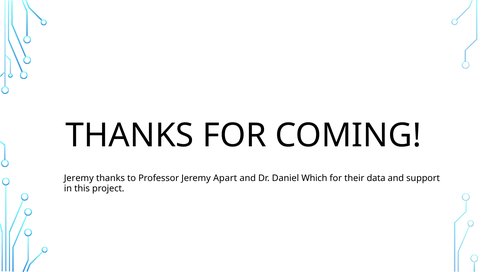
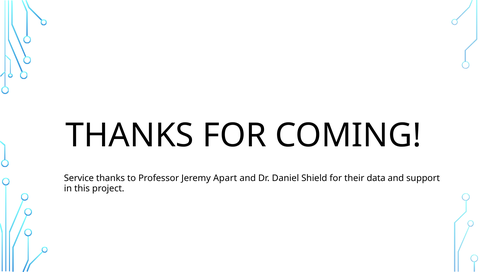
Jeremy: Jeremy -> Service (79, 178)
Which: Which -> Shield (314, 178)
